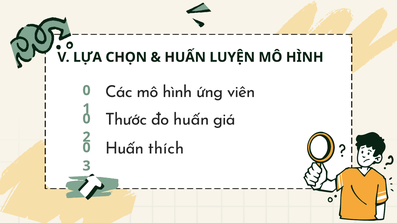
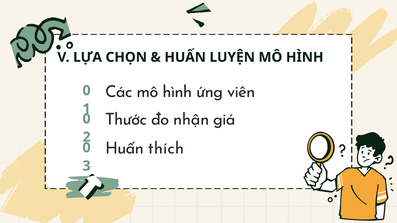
đo huấn: huấn -> nhận (191, 119)
